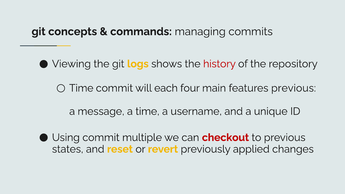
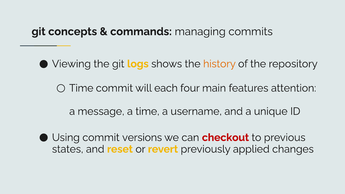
history colour: red -> orange (219, 64)
features previous: previous -> attention (294, 88)
multiple: multiple -> versions (142, 138)
